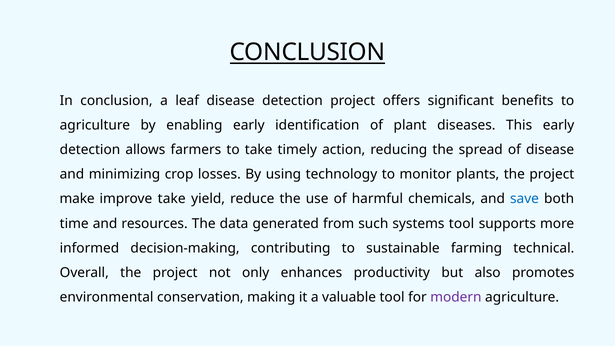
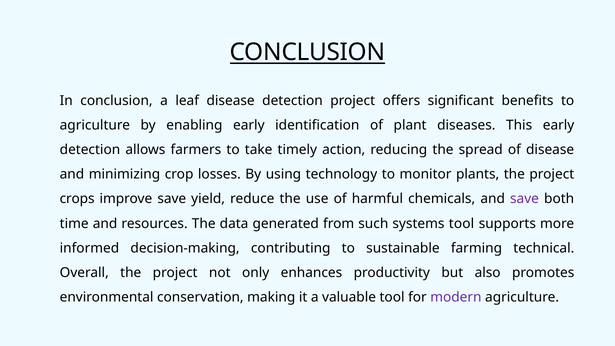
make: make -> crops (77, 199)
improve take: take -> save (172, 199)
save colour: blue -> purple (524, 199)
